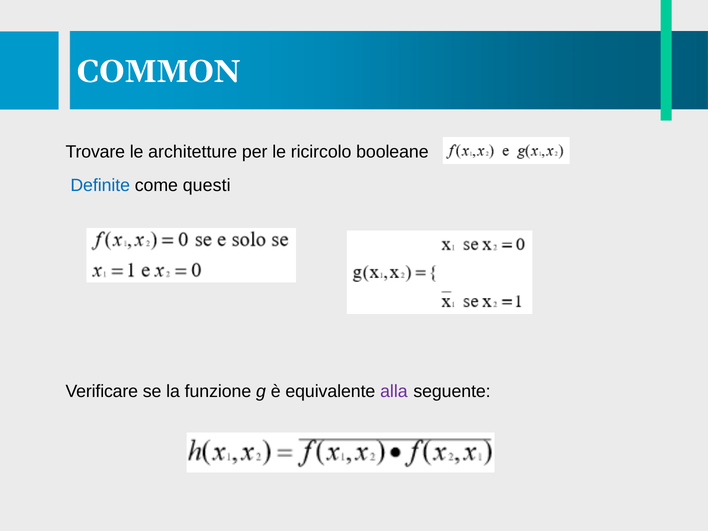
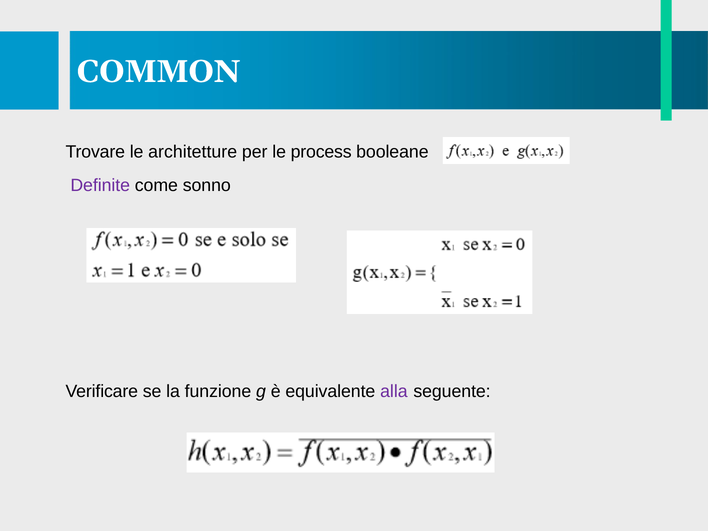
ricircolo: ricircolo -> process (321, 152)
Definite colour: blue -> purple (100, 185)
questi: questi -> sonno (207, 185)
